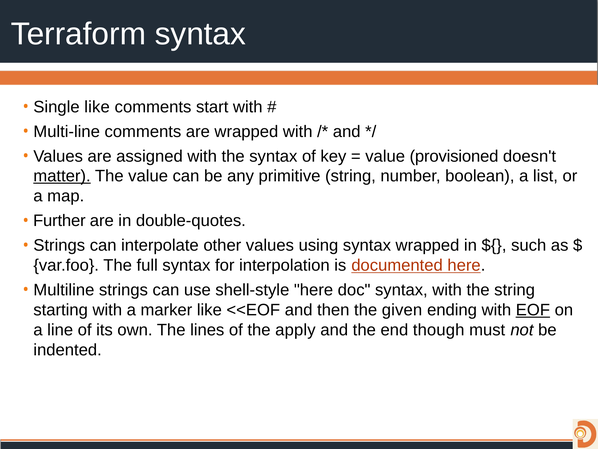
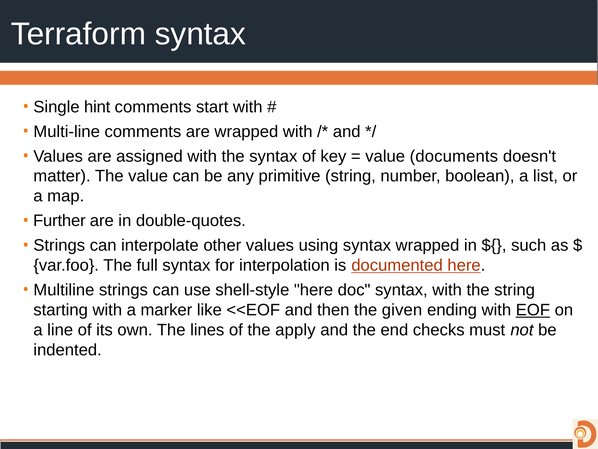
Single like: like -> hint (97, 107)
provisioned: provisioned -> documents (454, 156)
matter underline: present -> none (62, 176)
though: though -> checks (439, 330)
